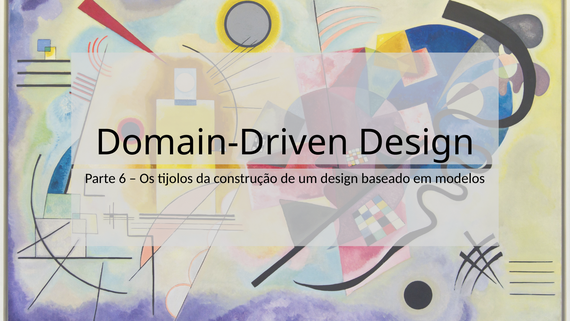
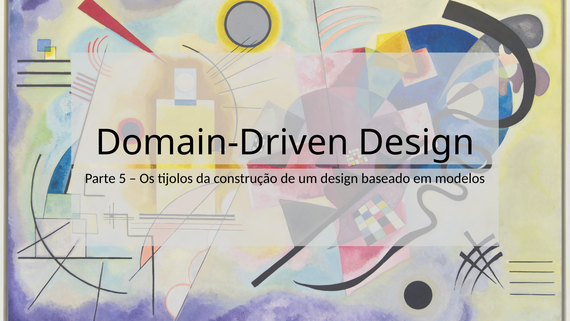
6: 6 -> 5 (122, 178)
